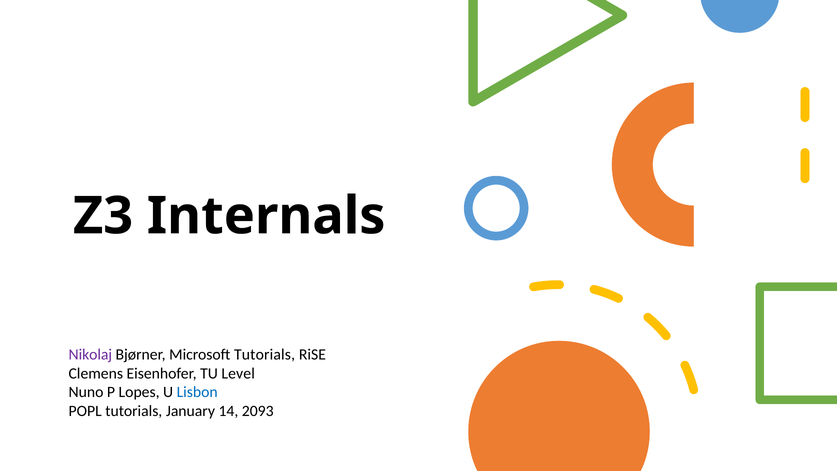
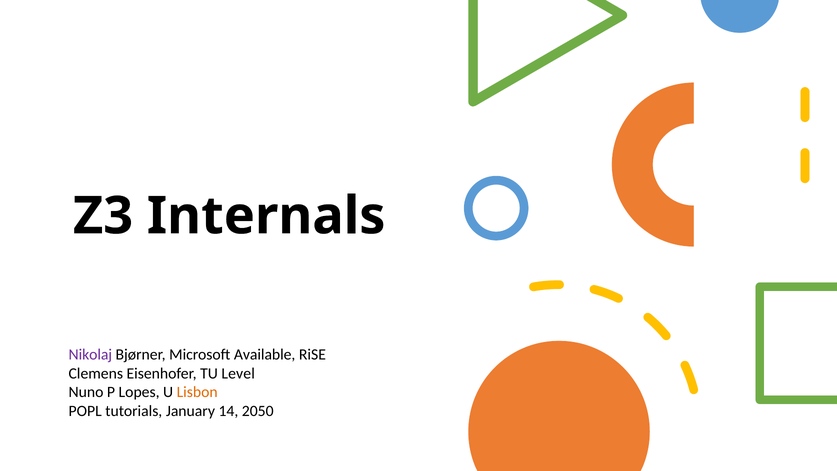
Microsoft Tutorials: Tutorials -> Available (265, 354)
Lisbon colour: blue -> orange (197, 392)
2093: 2093 -> 2050 (258, 411)
